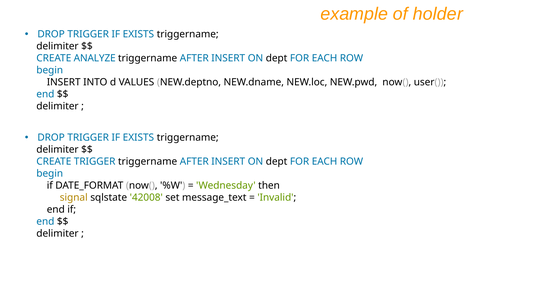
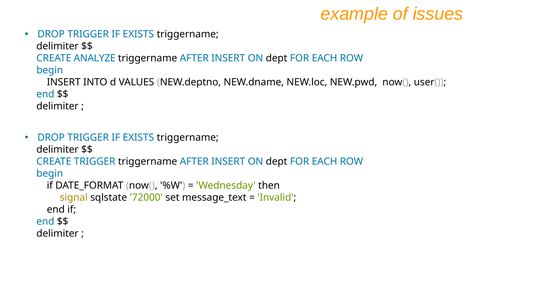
holder: holder -> issues (438, 14)
42008: 42008 -> 72000 (146, 198)
